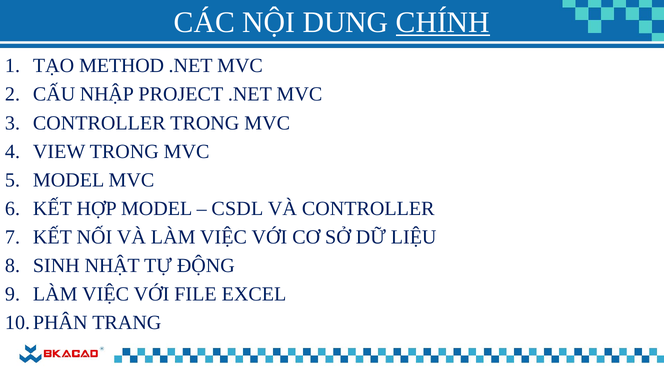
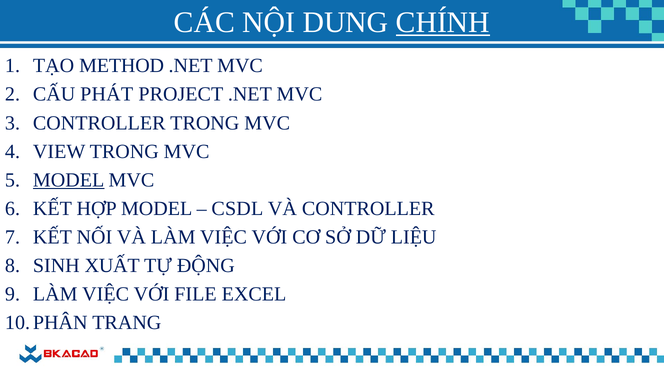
NHẬP: NHẬP -> PHÁT (107, 94)
MODEL underline: none -> present (69, 180)
NHẬT: NHẬT -> XUẤT (112, 265)
